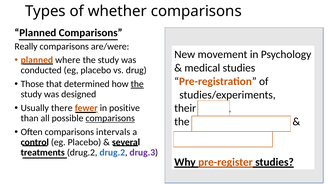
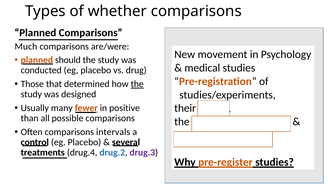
Really: Really -> Much (26, 46)
where: where -> should (68, 60)
there: there -> many (62, 108)
comparisons underline: present -> none (110, 119)
drug.2: drug.2 -> drug.4 (82, 153)
